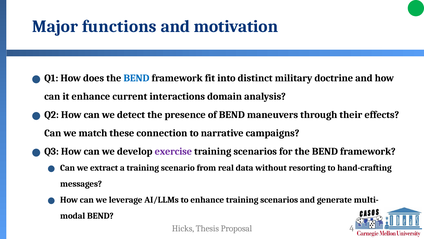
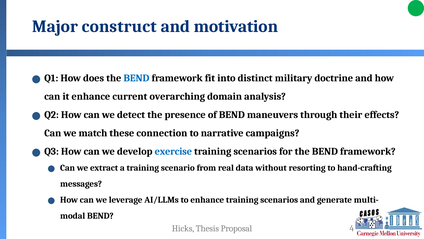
functions: functions -> construct (119, 26)
interactions: interactions -> overarching (177, 96)
exercise colour: purple -> blue (173, 151)
